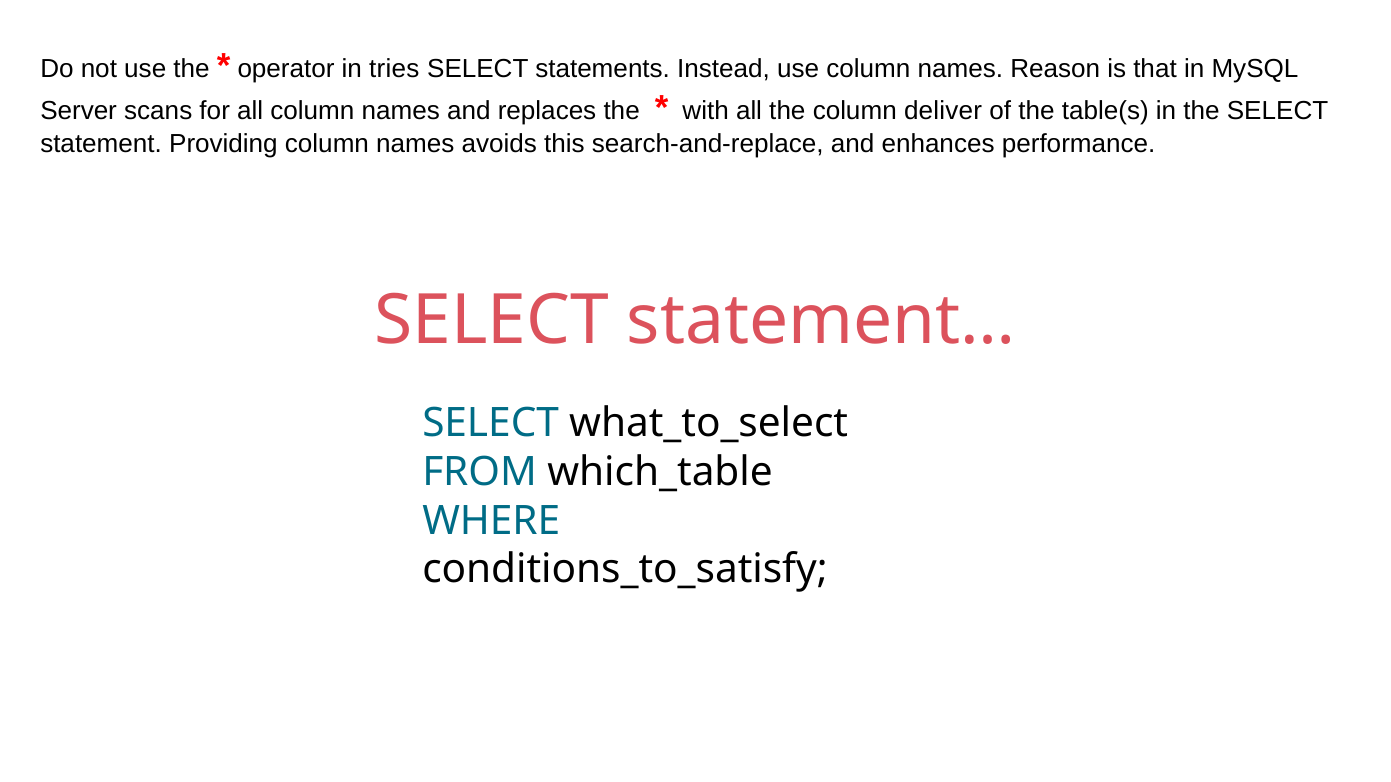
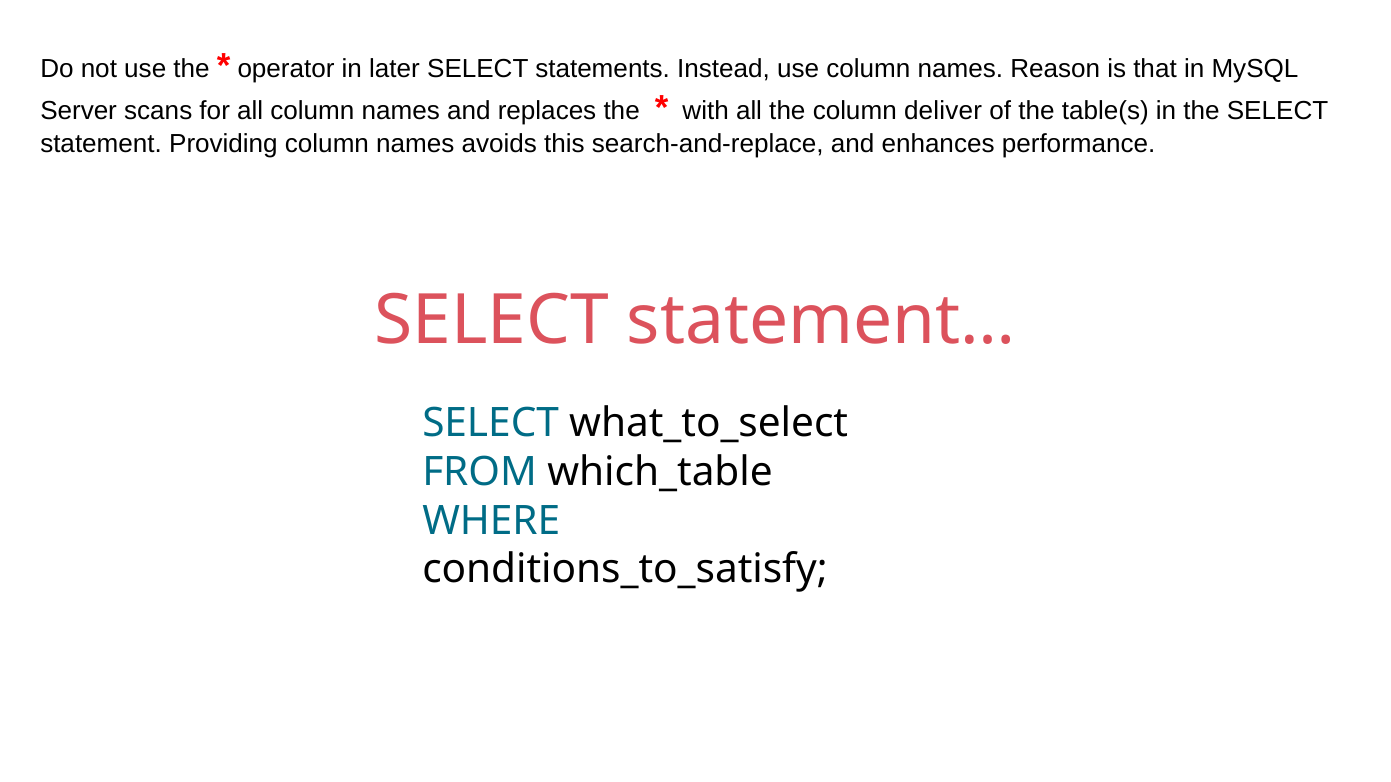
tries: tries -> later (395, 69)
